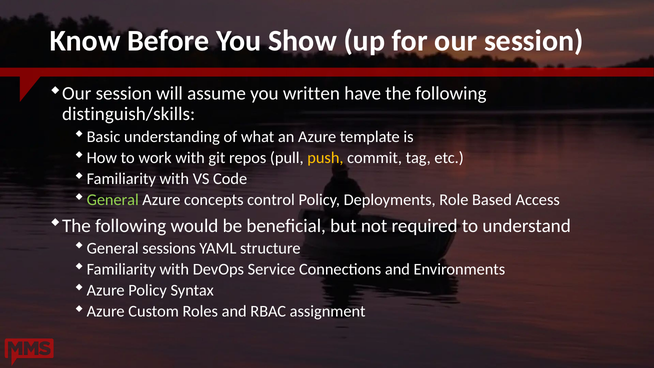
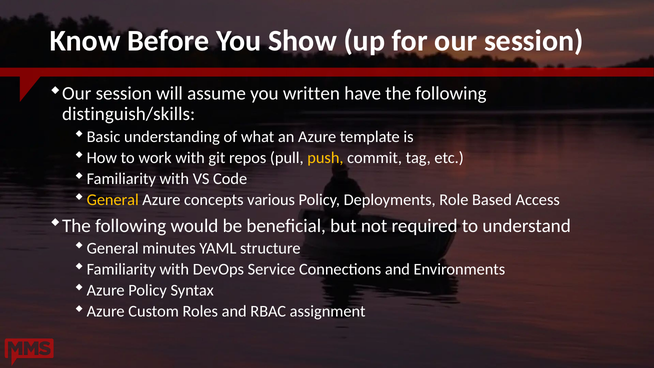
General colour: light green -> yellow (113, 200)
control: control -> various (271, 200)
sessions: sessions -> minutes (169, 248)
